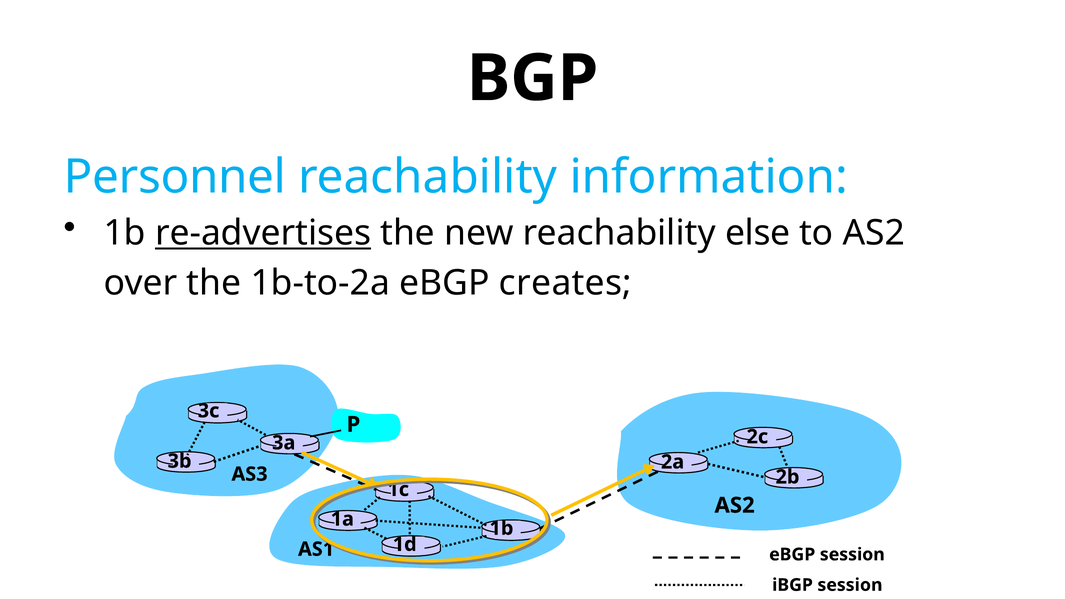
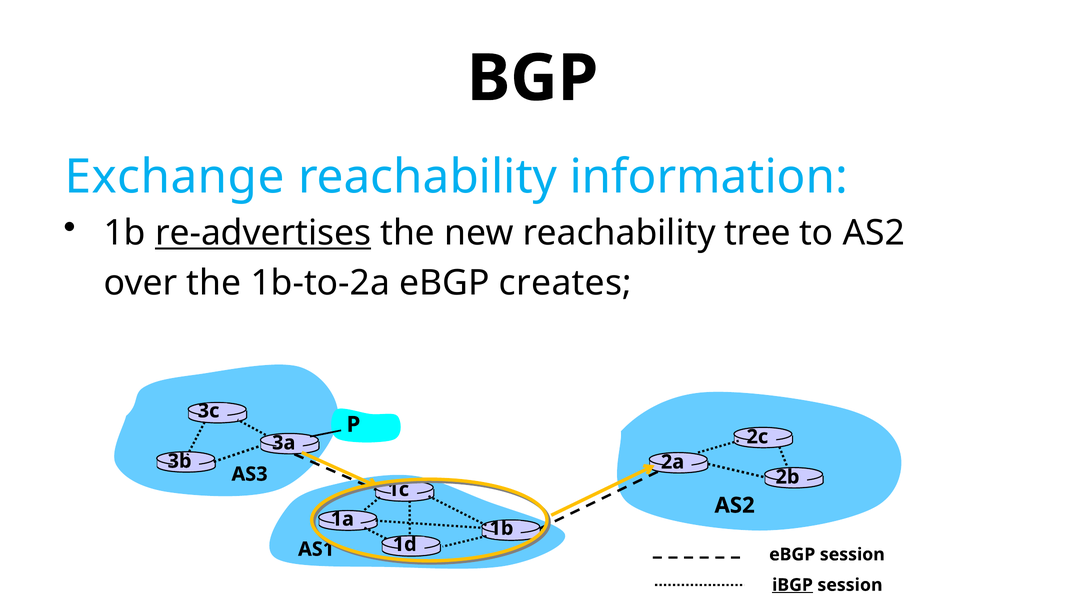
Personnel: Personnel -> Exchange (175, 177)
else: else -> tree (758, 233)
iBGP underline: none -> present (792, 585)
